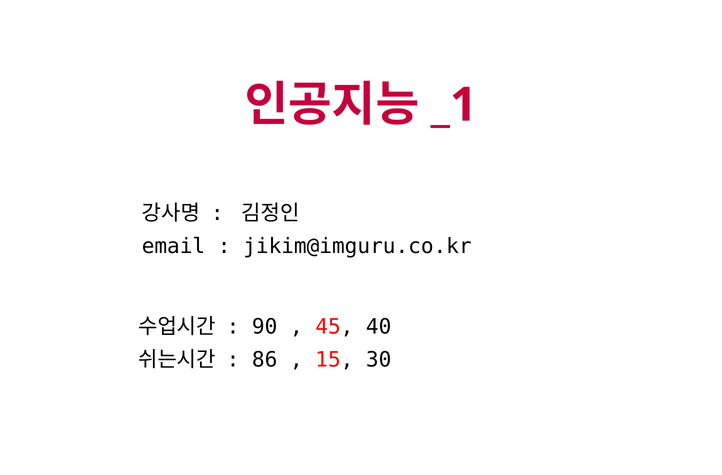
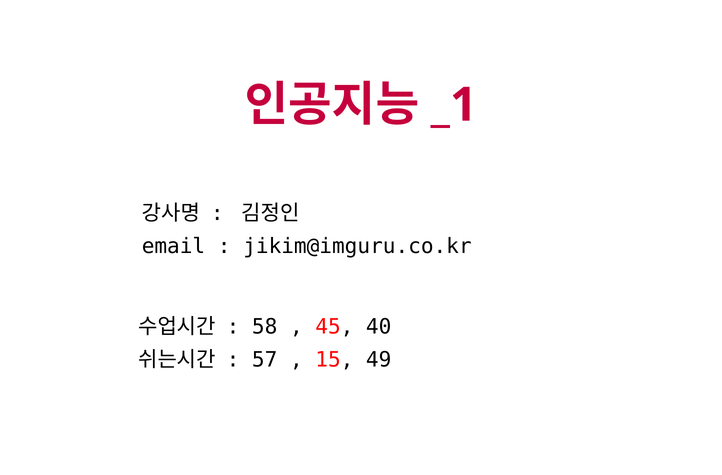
90: 90 -> 58 (265, 326)
86: 86 -> 57 (265, 359)
30: 30 -> 49 (379, 359)
